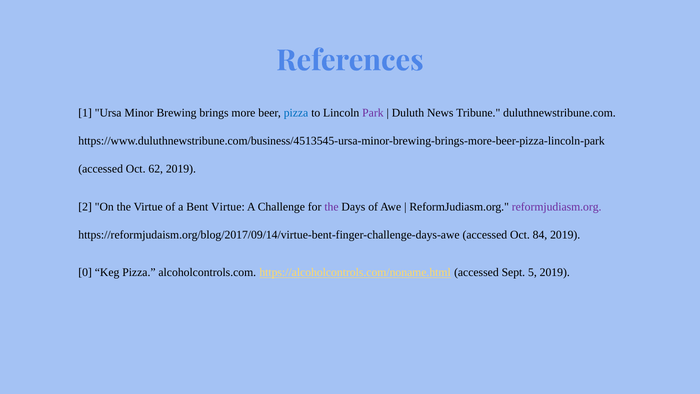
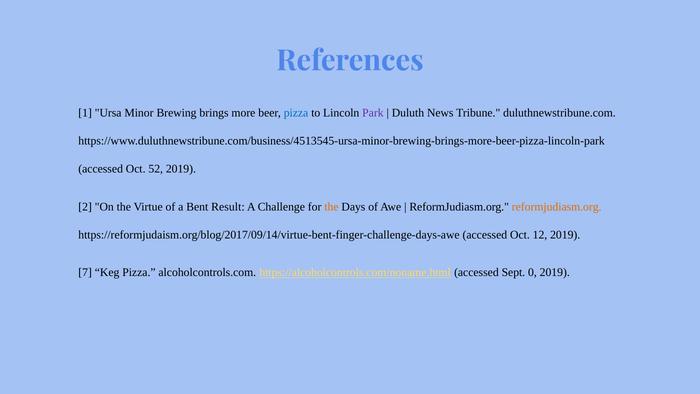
62: 62 -> 52 (156, 169)
Bent Virtue: Virtue -> Result (228, 207)
the colour: purple -> orange (331, 207)
reformjudiasm.org colour: purple -> orange (557, 207)
84: 84 -> 12 (540, 235)
0: 0 -> 7 (85, 272)
5: 5 -> 0 (532, 272)
